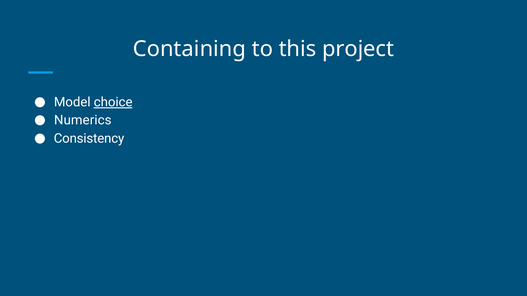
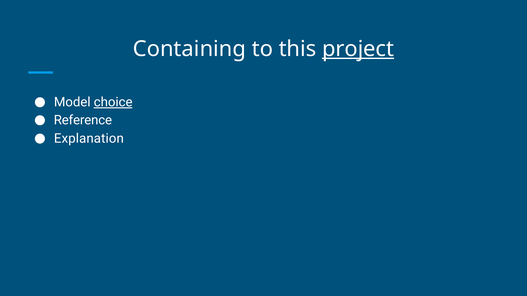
project underline: none -> present (358, 49)
Numerics: Numerics -> Reference (83, 120)
Consistency: Consistency -> Explanation (89, 139)
